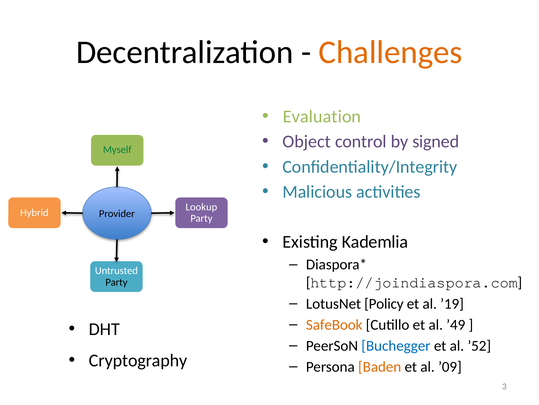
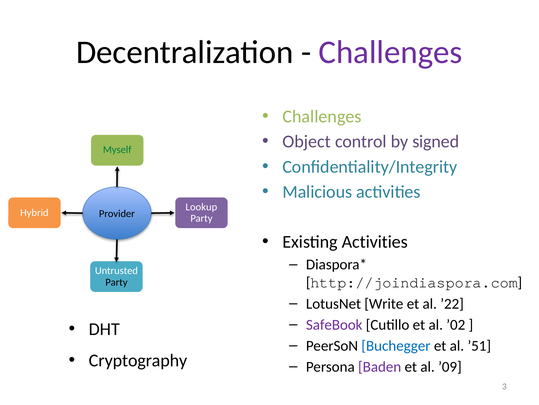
Challenges colour: orange -> purple (390, 52)
Evaluation: Evaluation -> Challenges (322, 116)
Existing Kademlia: Kademlia -> Activities (375, 242)
Policy: Policy -> Write (384, 303)
’19: ’19 -> ’22 (452, 303)
SafeBook colour: orange -> purple (334, 324)
’49: ’49 -> ’02 (456, 324)
’52: ’52 -> ’51 (479, 345)
Baden colour: orange -> purple (380, 366)
